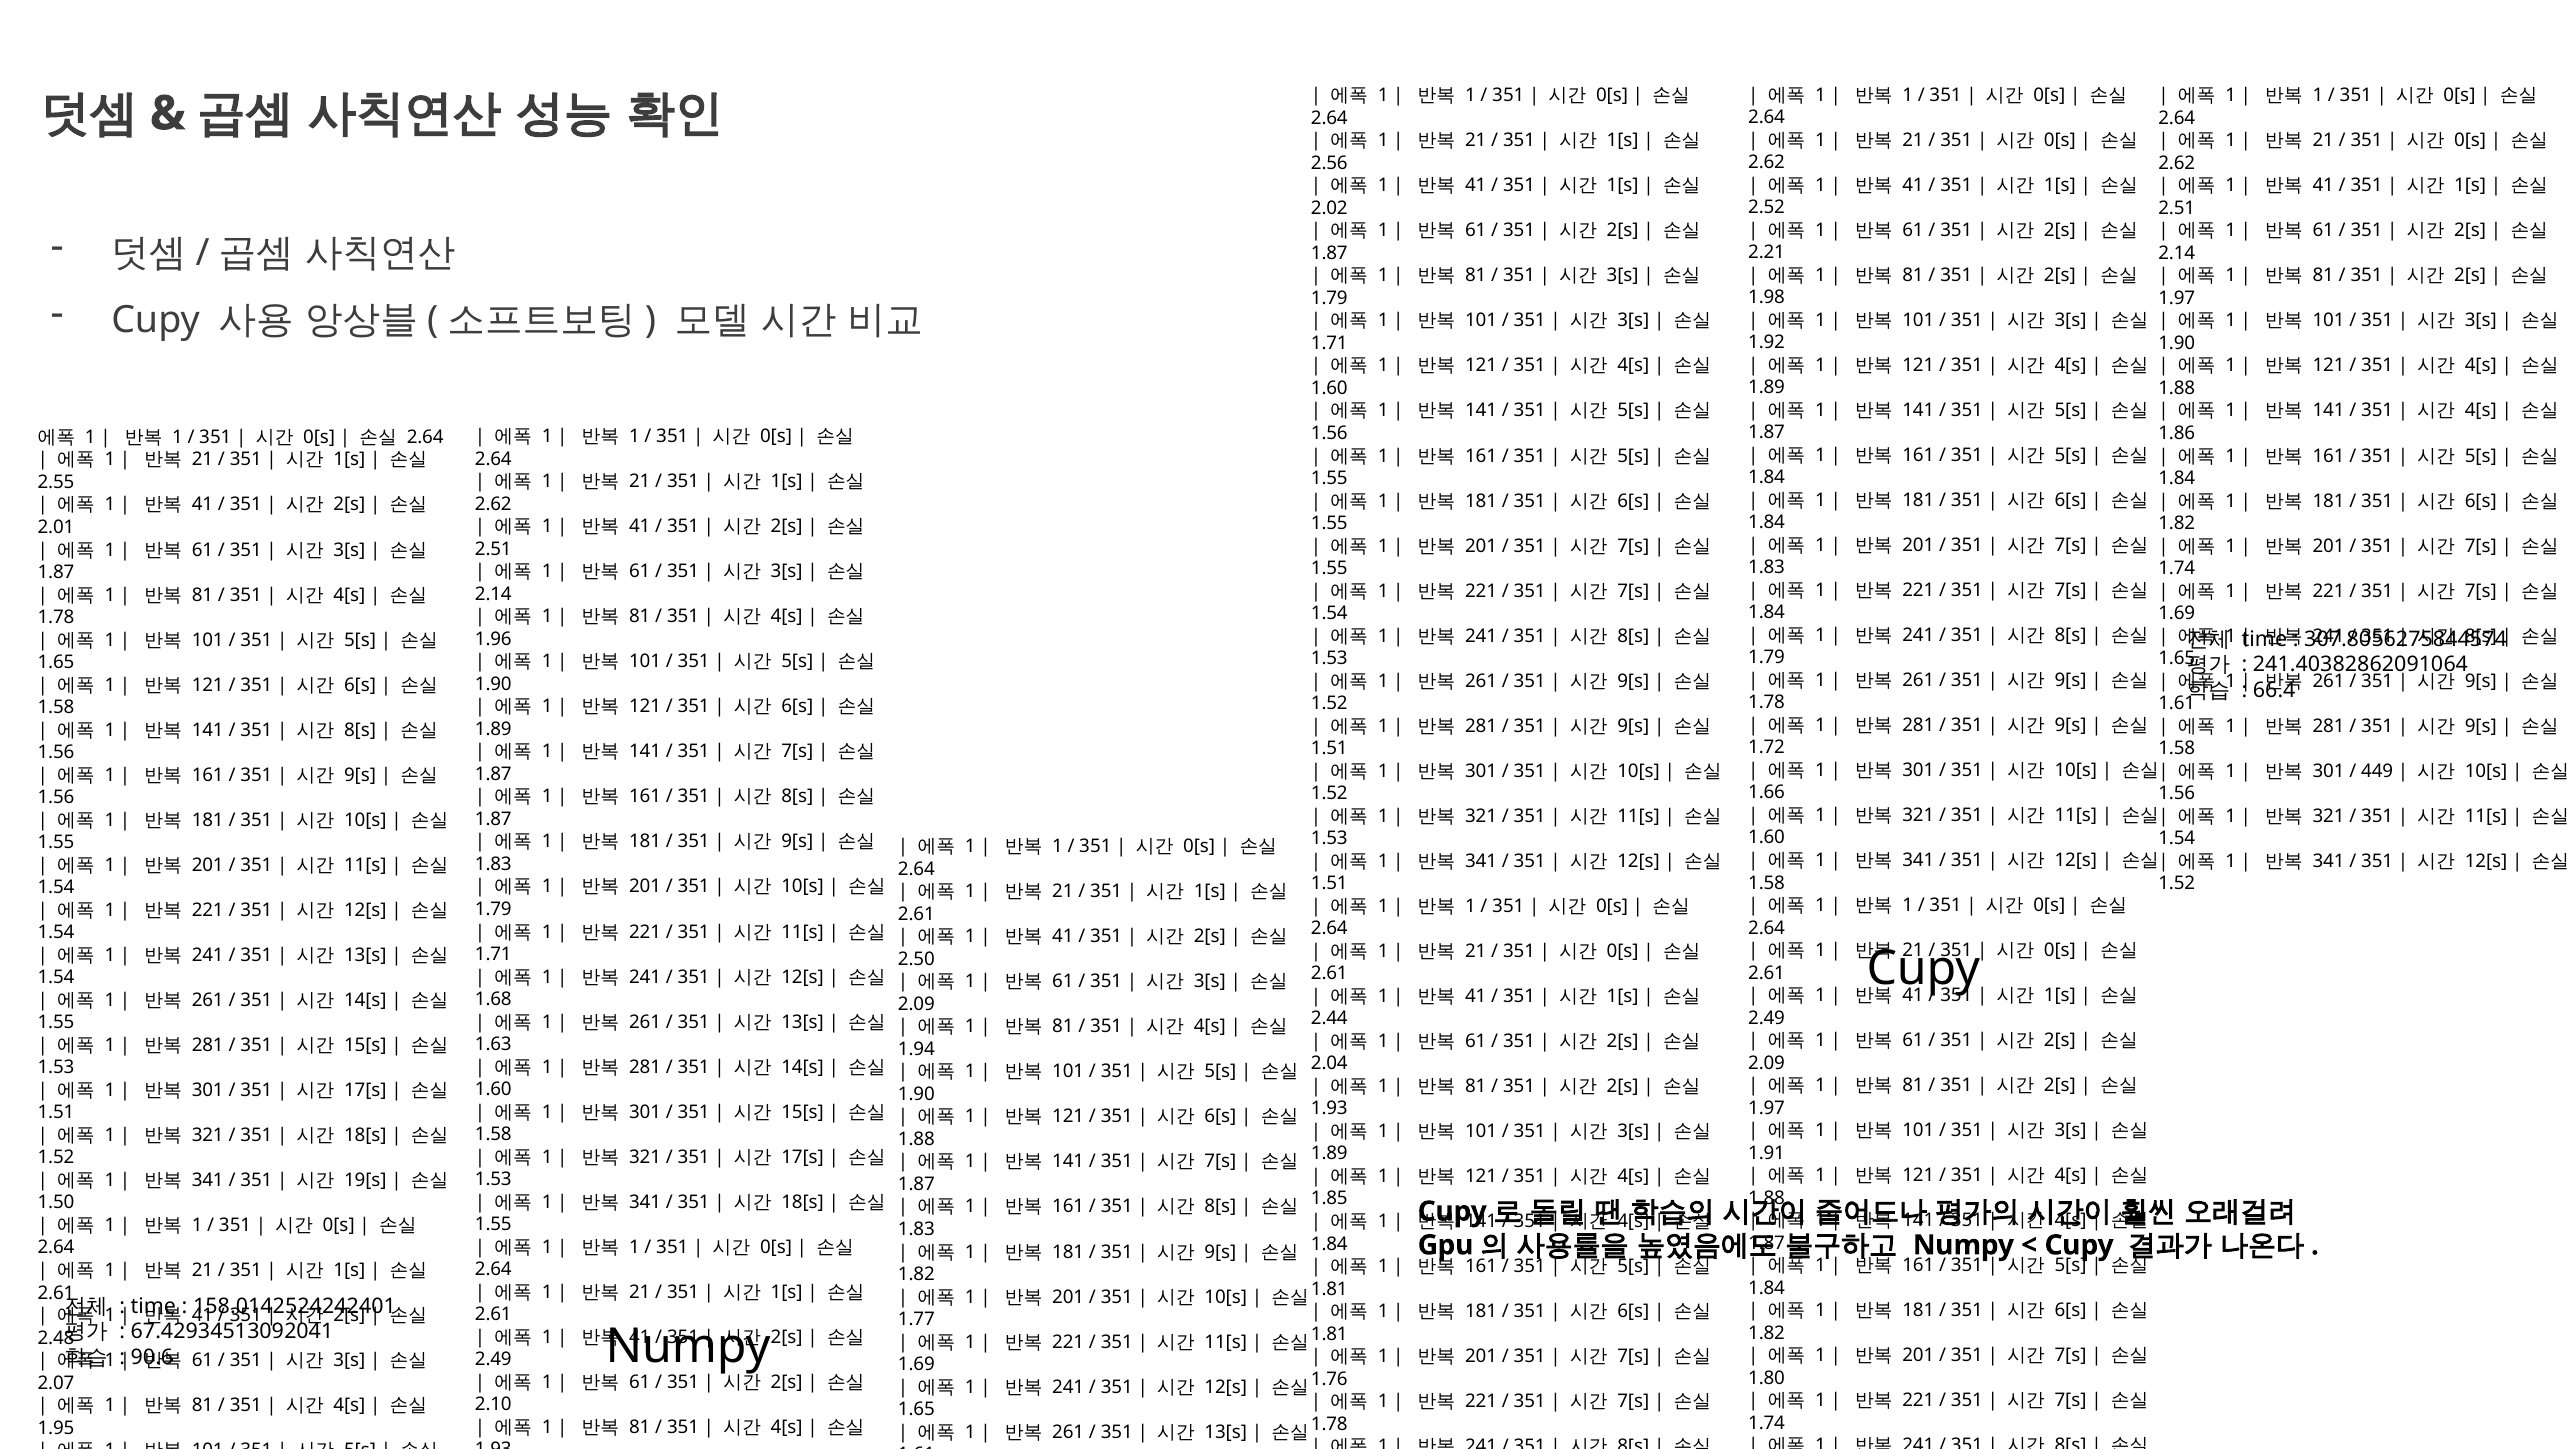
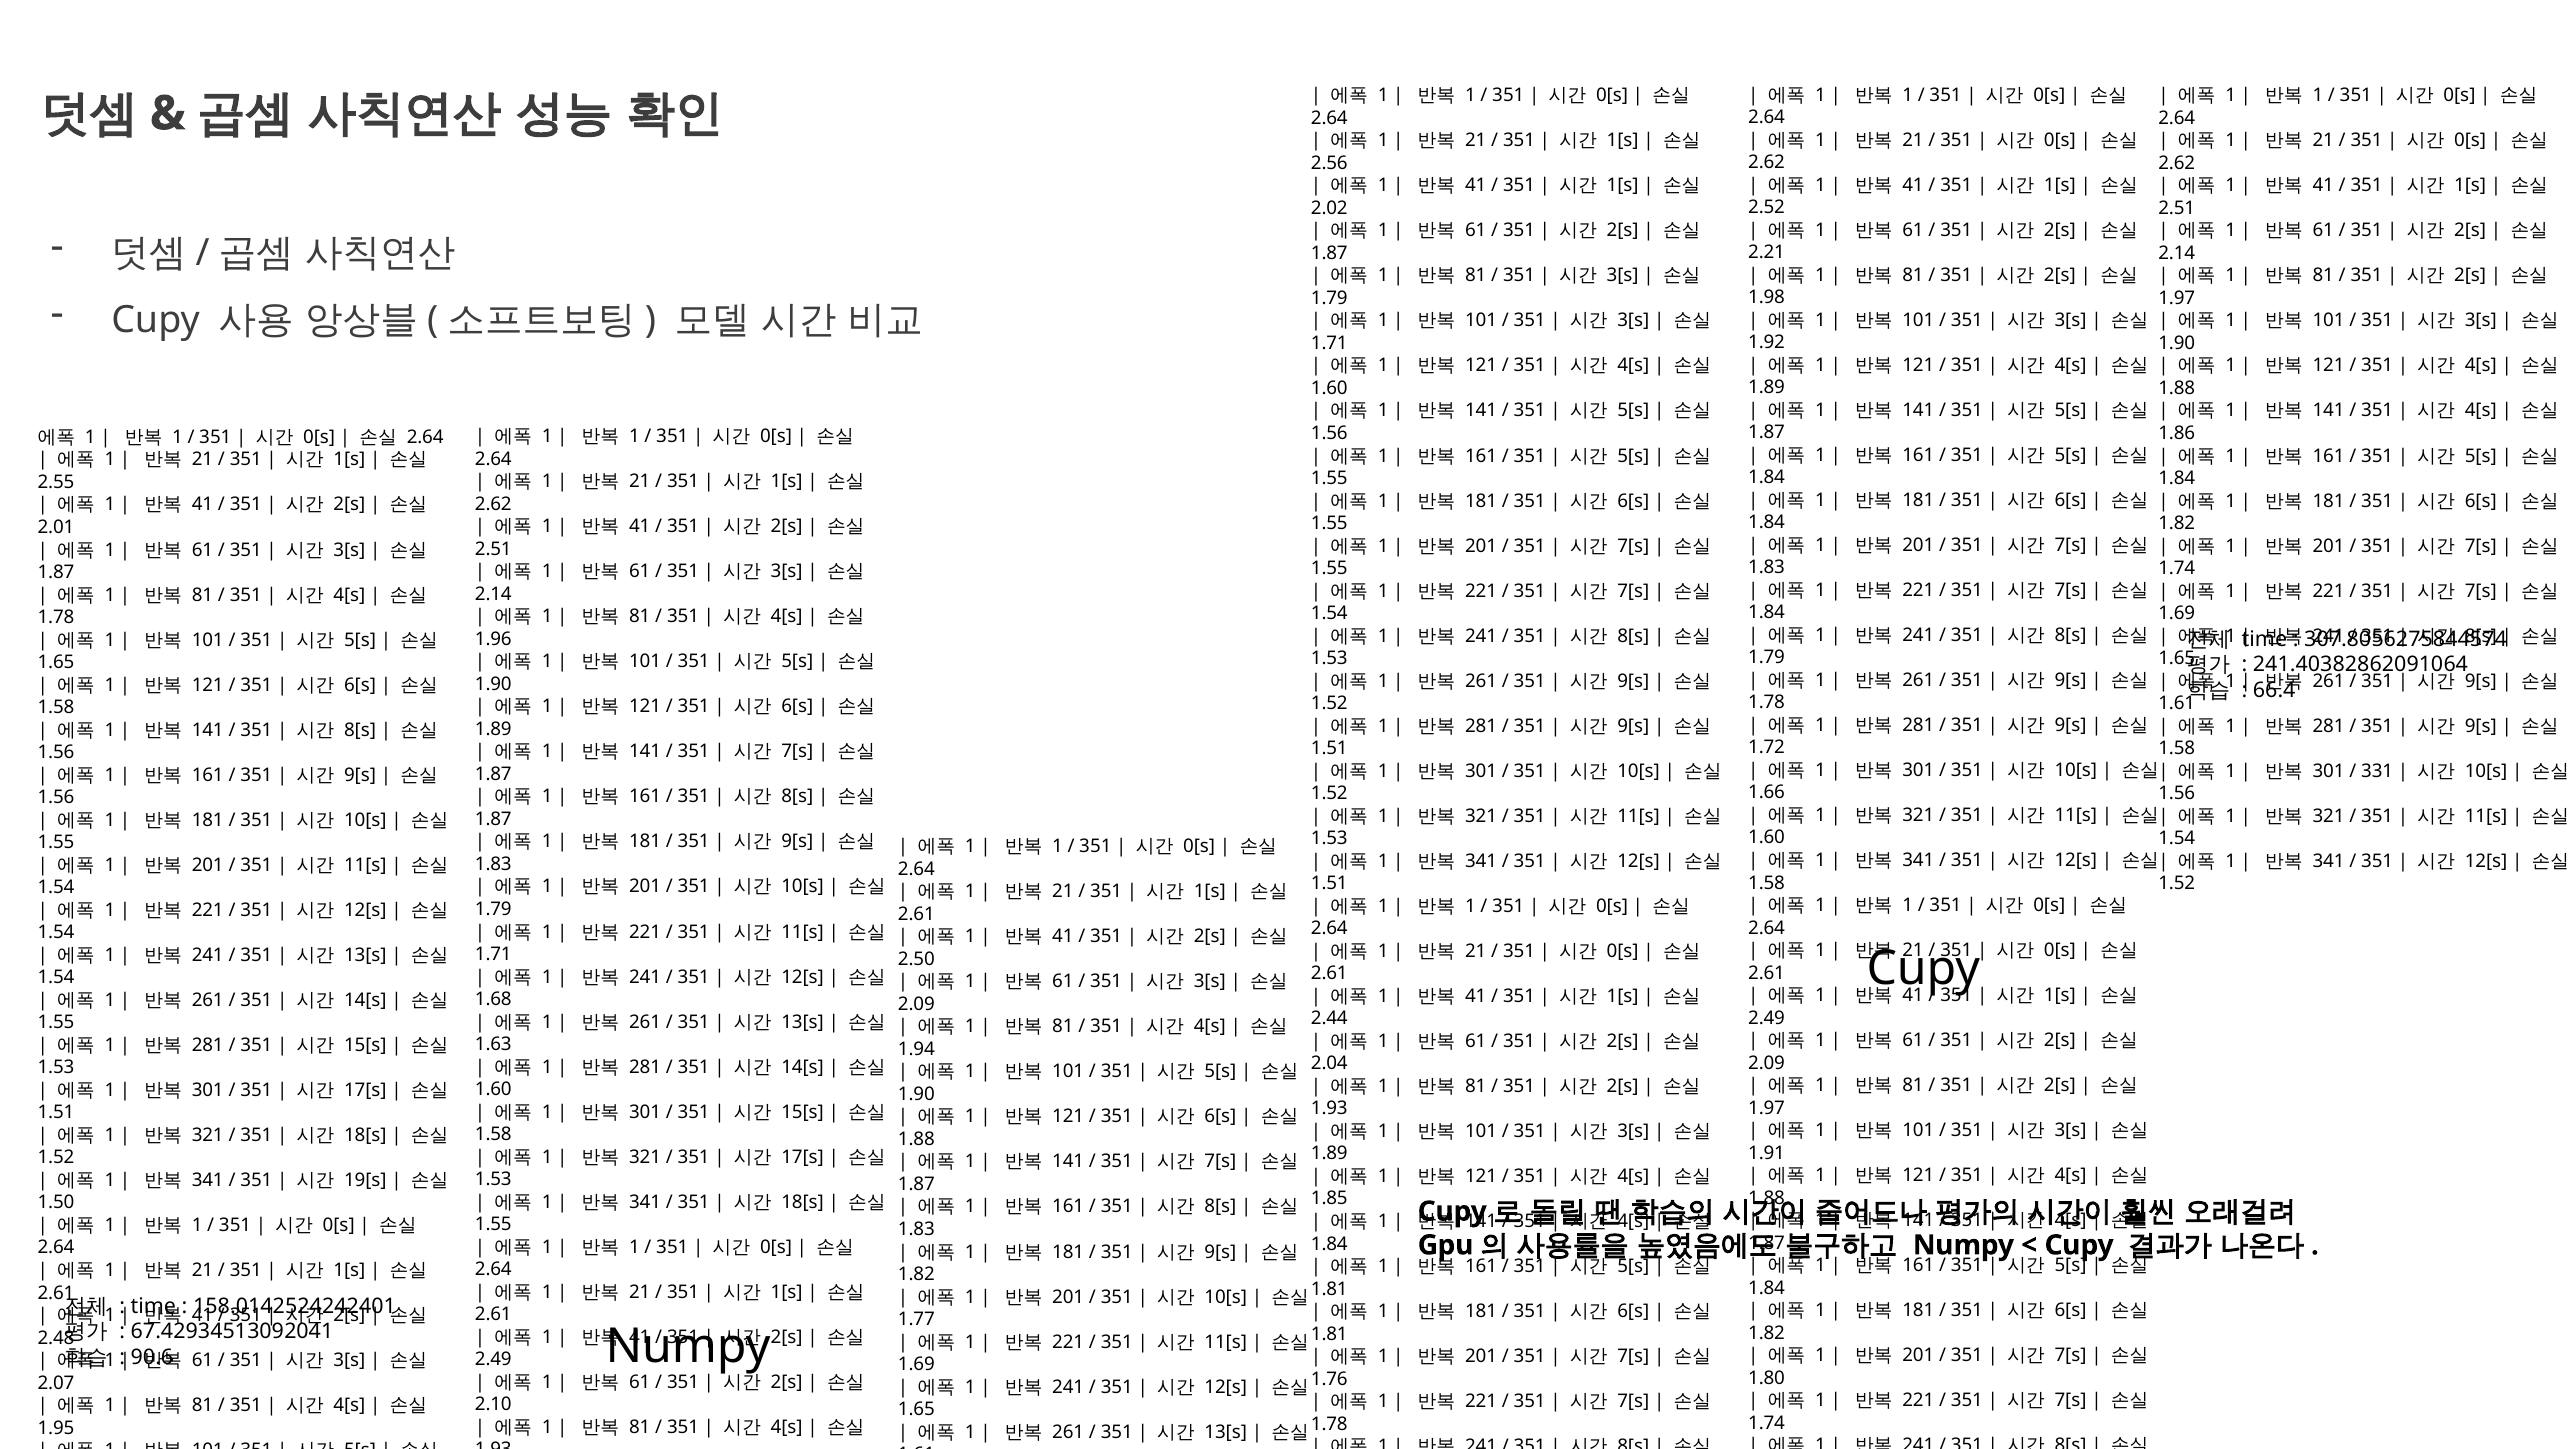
449: 449 -> 331 (2377, 771)
